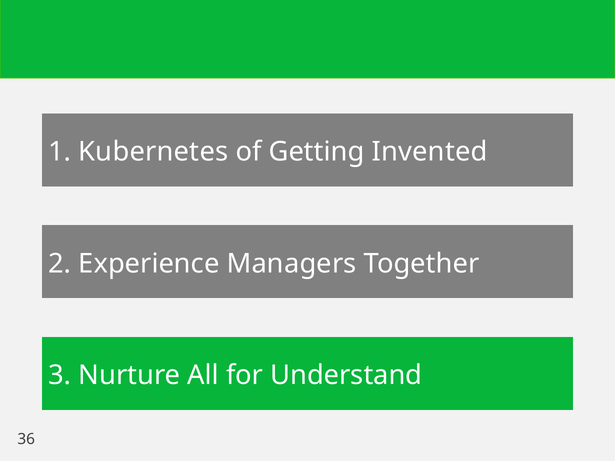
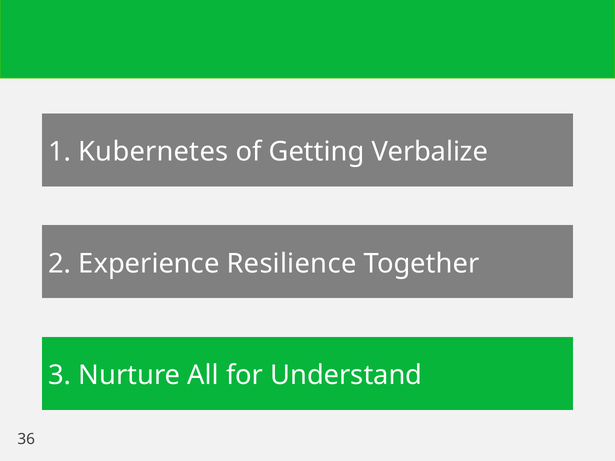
Invented: Invented -> Verbalize (430, 152)
Managers: Managers -> Resilience (292, 264)
